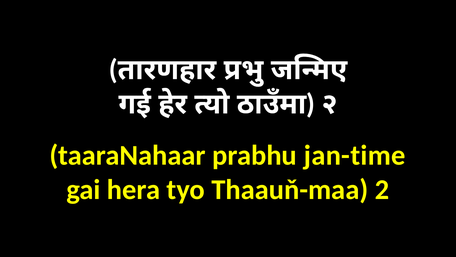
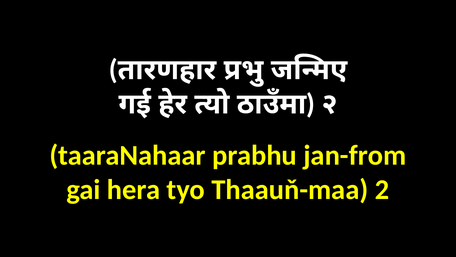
jan-time: jan-time -> jan-from (355, 155)
